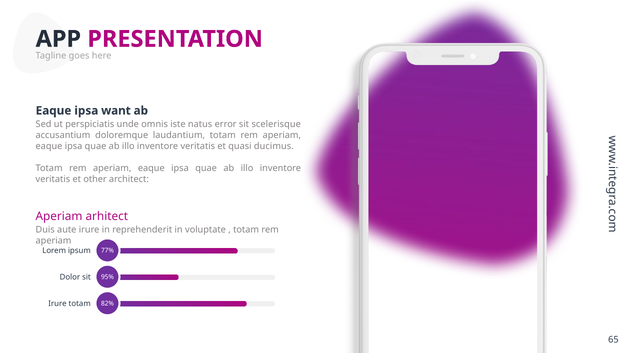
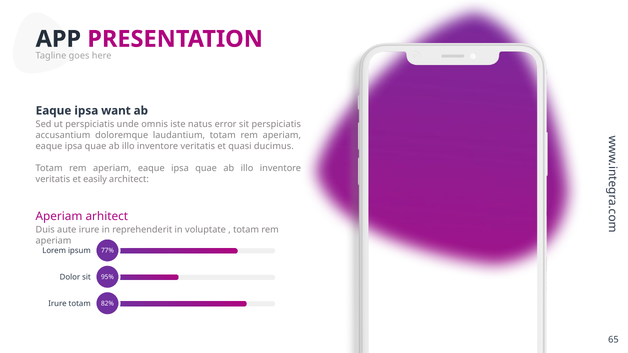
sit scelerisque: scelerisque -> perspiciatis (276, 124)
other: other -> easily (95, 179)
